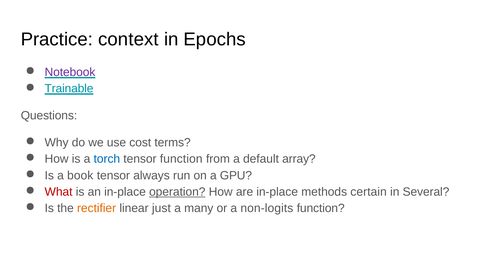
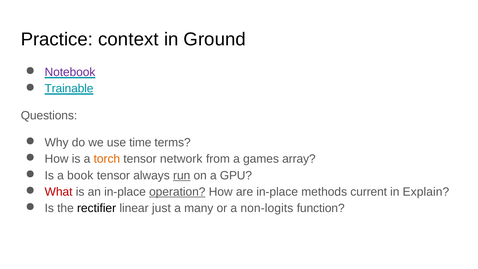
Epochs: Epochs -> Ground (215, 39)
cost: cost -> time (140, 142)
torch colour: blue -> orange (107, 159)
tensor function: function -> network (181, 159)
default: default -> games (261, 159)
run underline: none -> present (182, 175)
certain: certain -> current (369, 192)
Several: Several -> Explain (426, 192)
rectifier colour: orange -> black (97, 208)
